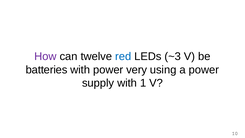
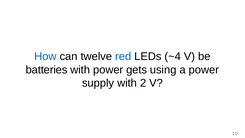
How colour: purple -> blue (45, 56)
~3: ~3 -> ~4 (173, 56)
very: very -> gets (137, 70)
1: 1 -> 2 (143, 83)
